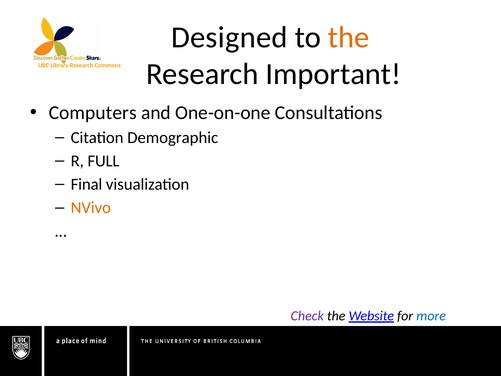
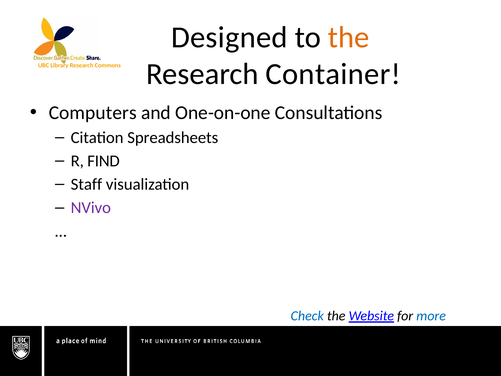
Important: Important -> Container (333, 74)
Demographic: Demographic -> Spreadsheets (173, 138)
FULL: FULL -> FIND (104, 161)
Final: Final -> Staff (86, 184)
NVivo colour: orange -> purple (91, 208)
Check colour: purple -> blue (307, 316)
